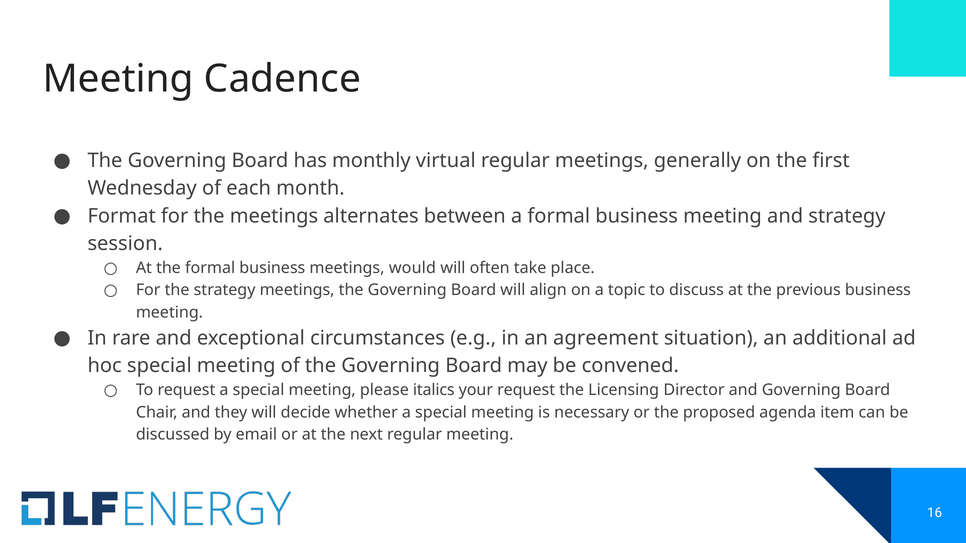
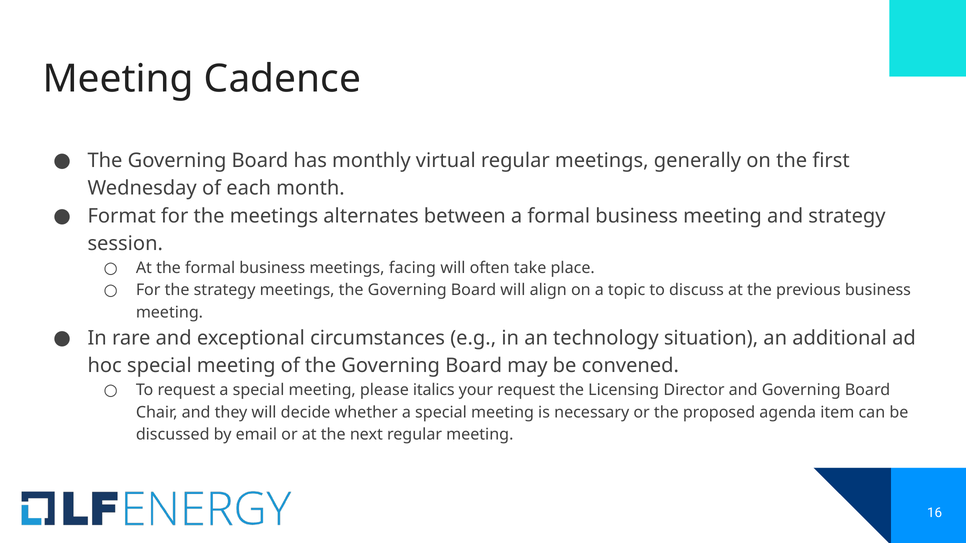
would: would -> facing (412, 268)
agreement: agreement -> technology (606, 338)
